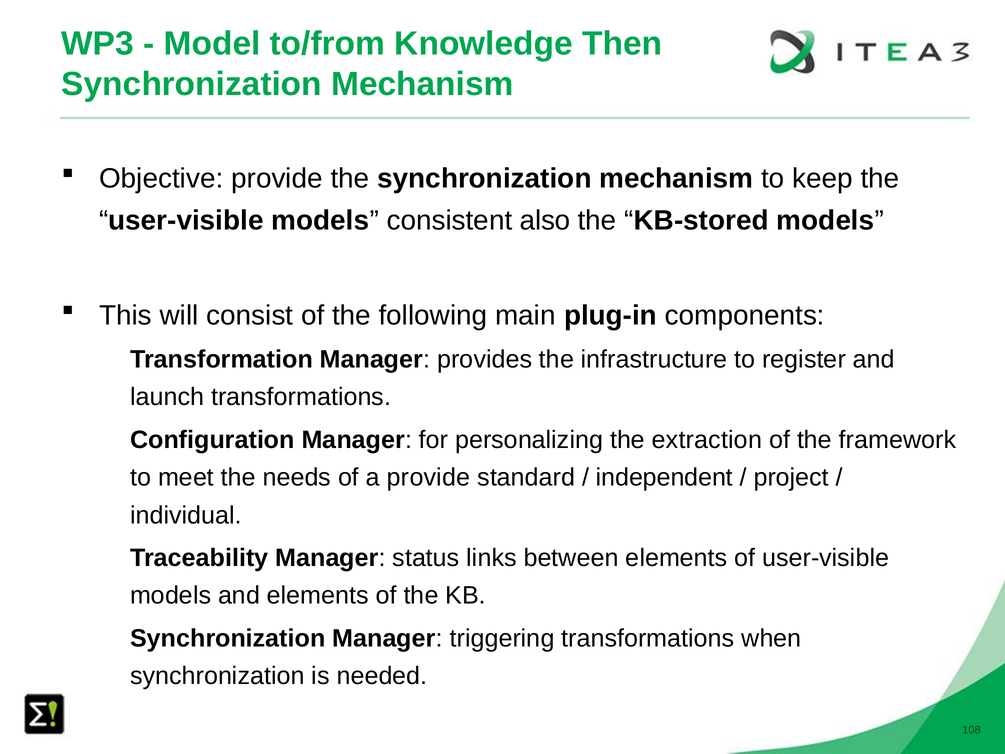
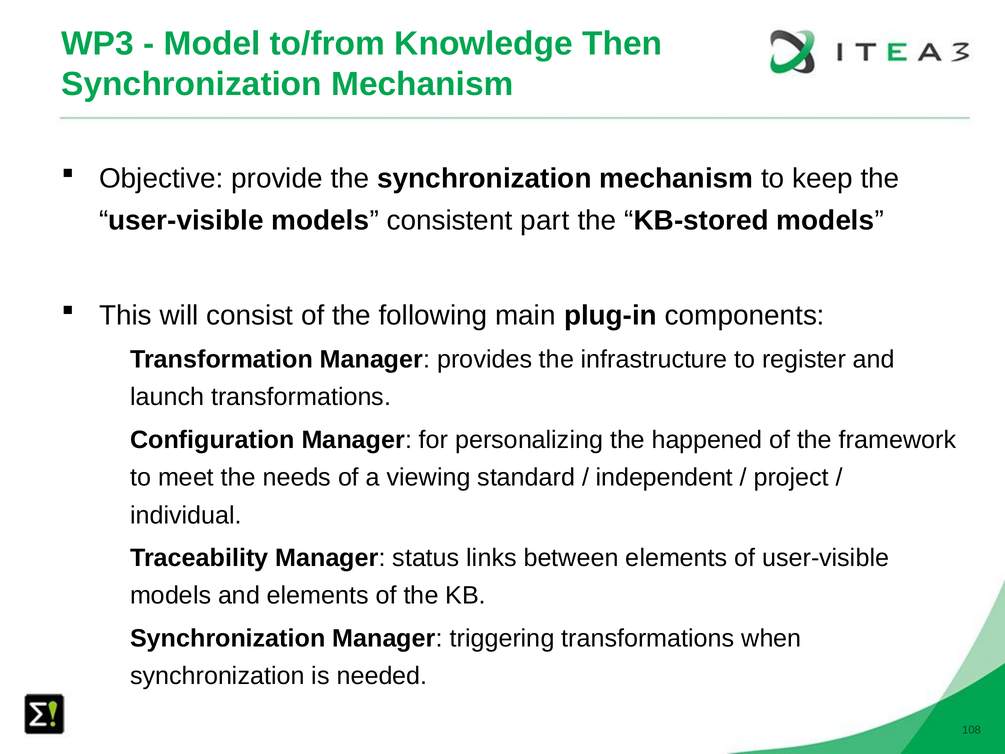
also: also -> part (545, 220)
extraction: extraction -> happened (707, 440)
a provide: provide -> viewing (429, 477)
